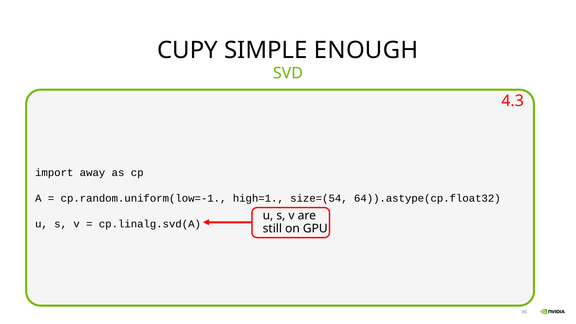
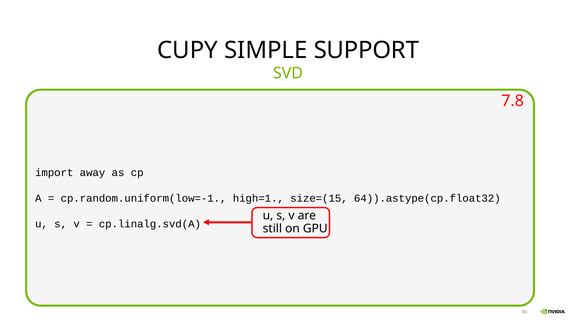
ENOUGH: ENOUGH -> SUPPORT (366, 50)
4.3: 4.3 -> 7.8 (513, 101)
size=(54: size=(54 -> size=(15 (319, 198)
